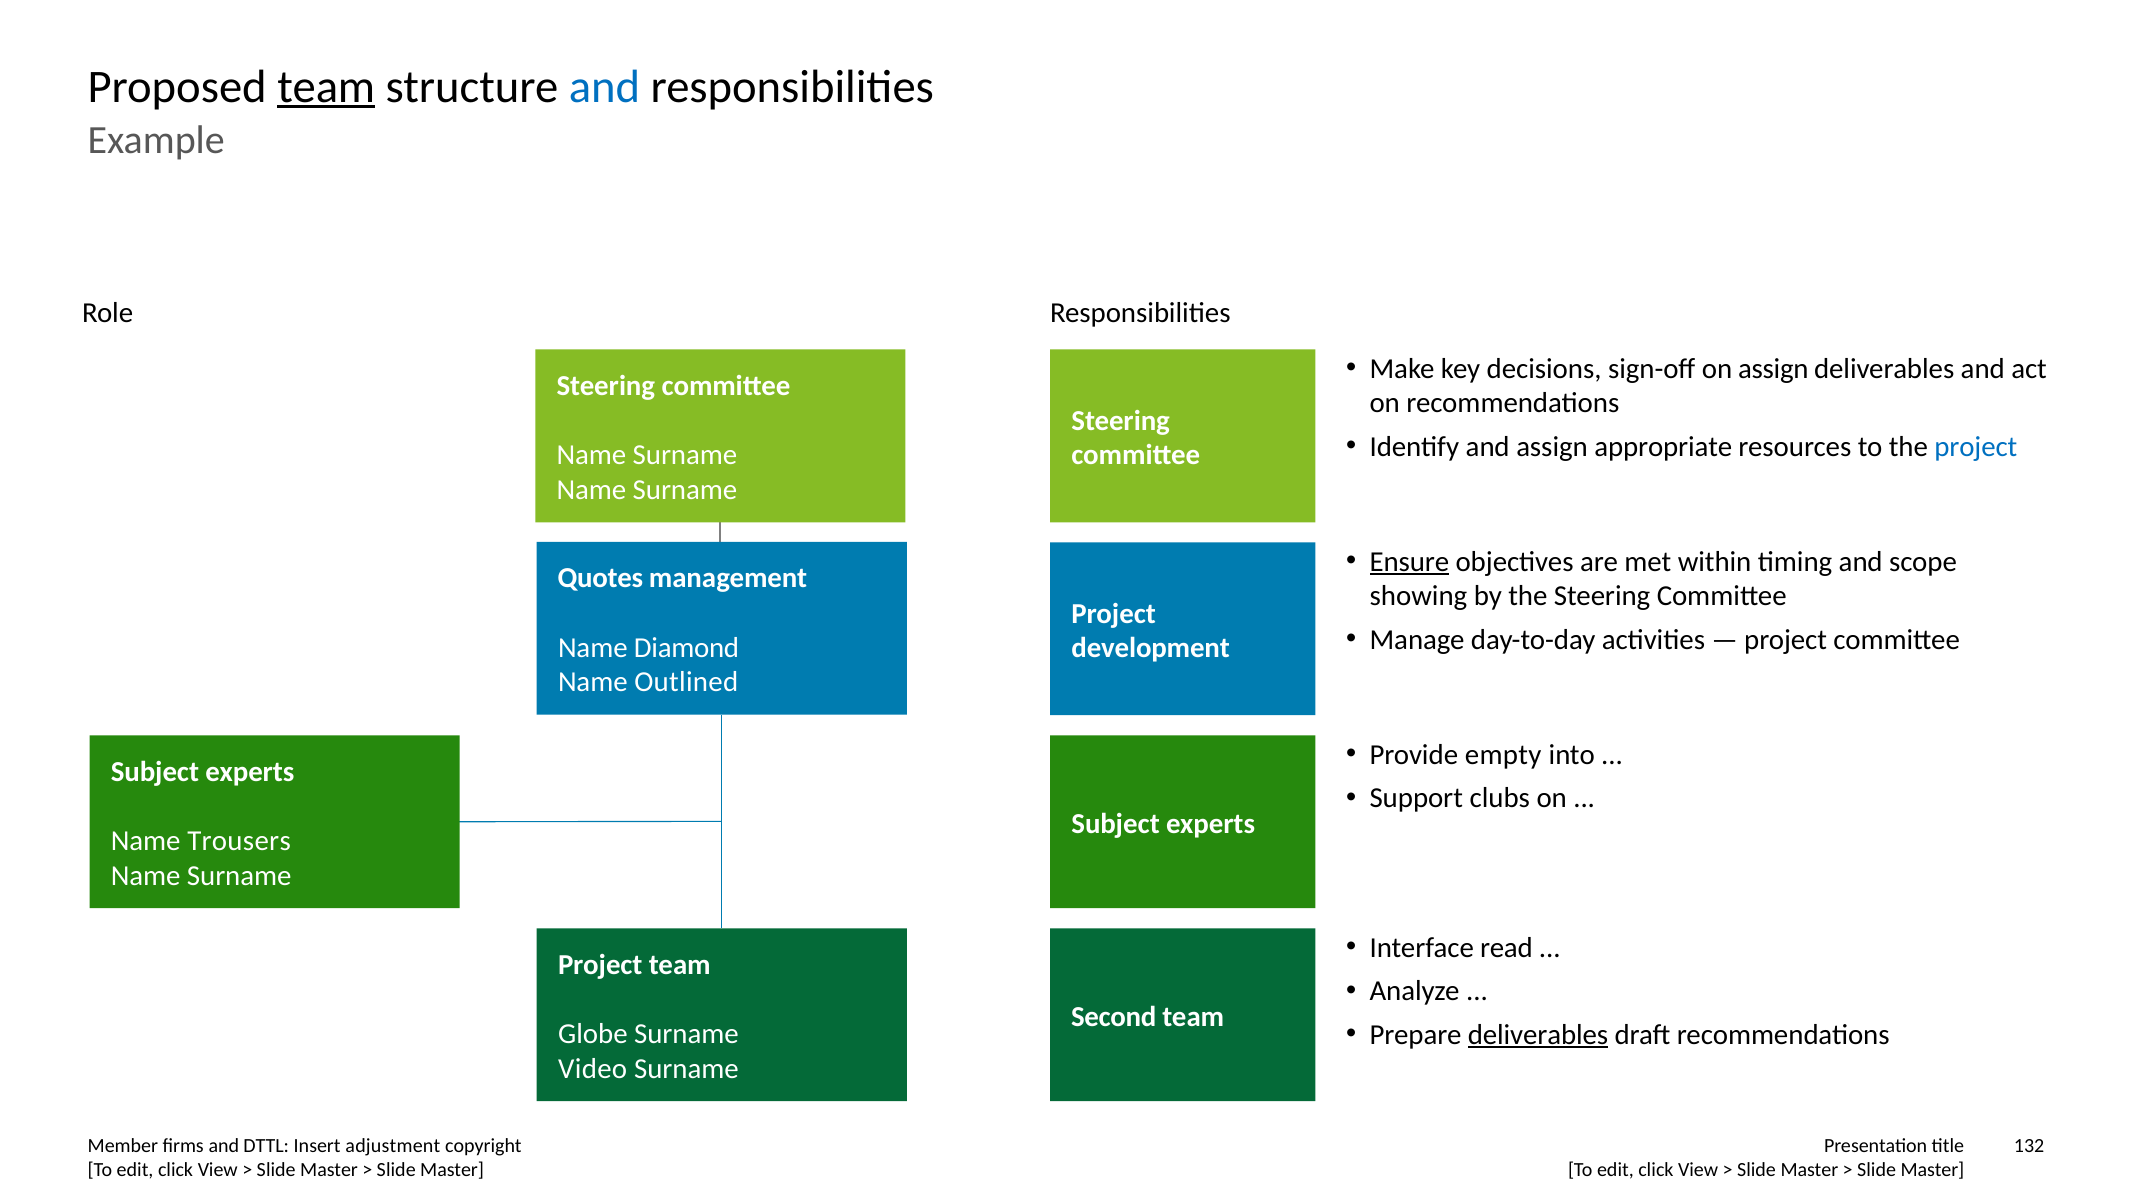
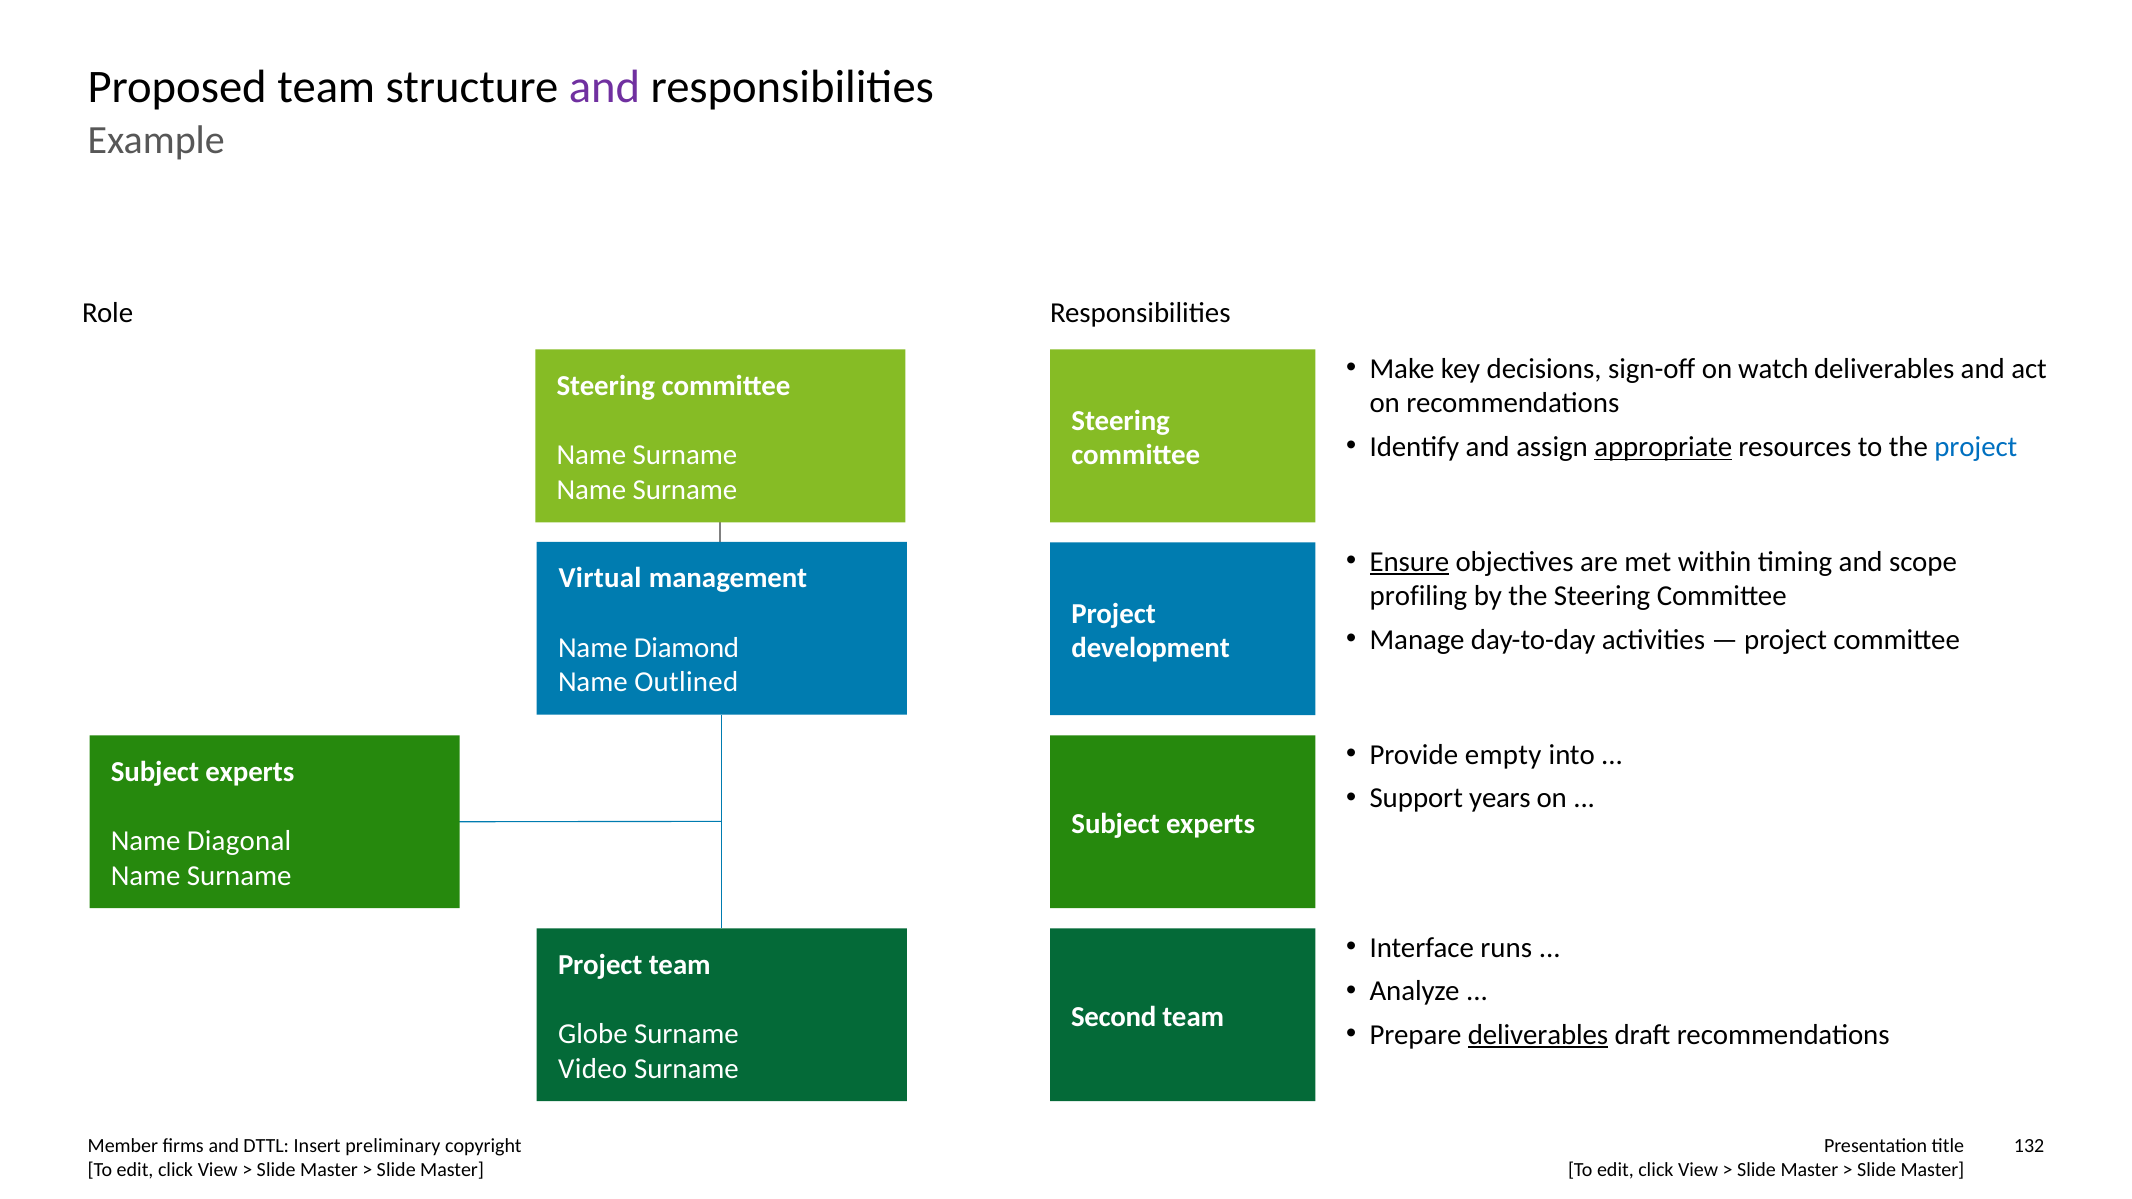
team underline: present -> none (326, 87)
and colour: blue -> purple (604, 87)
on assign: assign -> watch (1773, 369)
appropriate underline: none -> present (1663, 447)
Quotes: Quotes -> Virtual (600, 578)
showing: showing -> profiling (1418, 597)
clubs: clubs -> years (1500, 798)
Trousers: Trousers -> Diagonal (239, 841)
read: read -> runs (1506, 948)
adjustment: adjustment -> preliminary (393, 1146)
